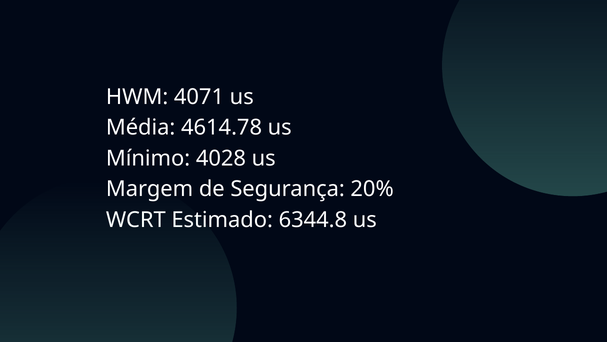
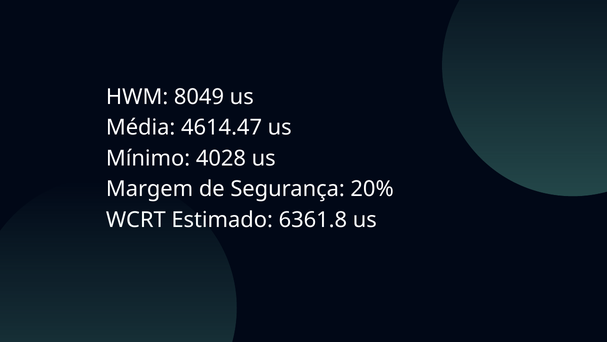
4071: 4071 -> 8049 (199, 97)
4614.78: 4614.78 -> 4614.47 (222, 127)
6344.8: 6344.8 -> 6361.8 (313, 220)
